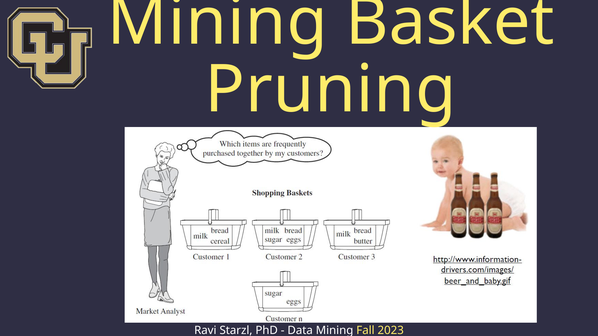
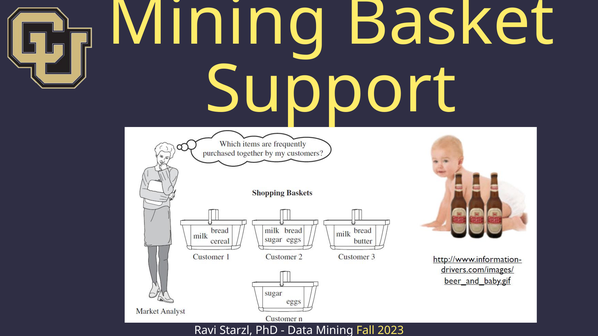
Pruning: Pruning -> Support (331, 90)
